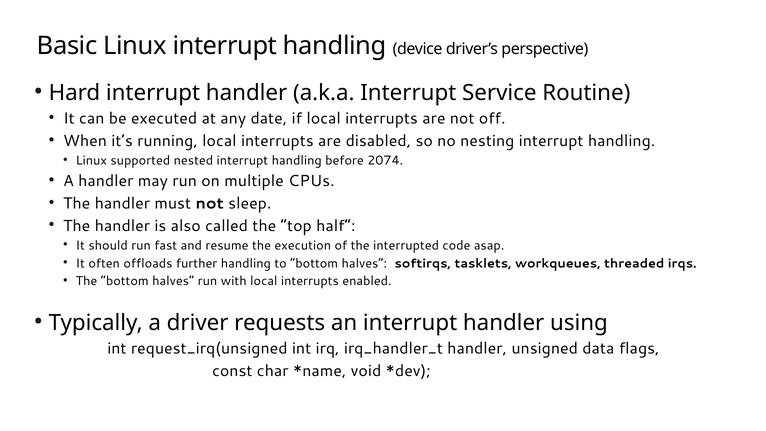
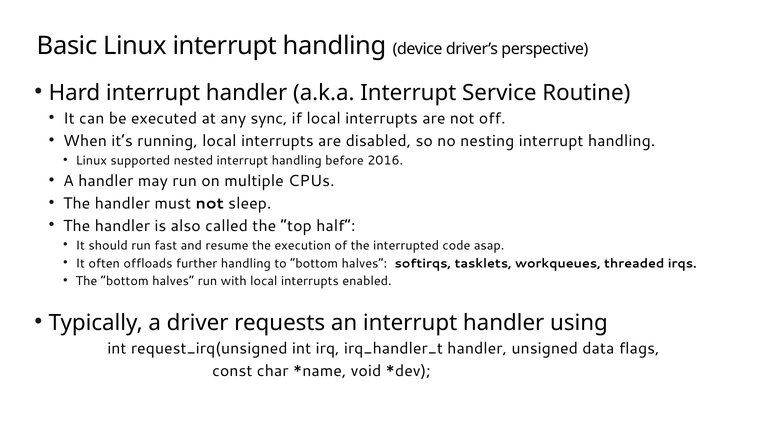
date: date -> sync (269, 119)
2074: 2074 -> 2016 (385, 161)
